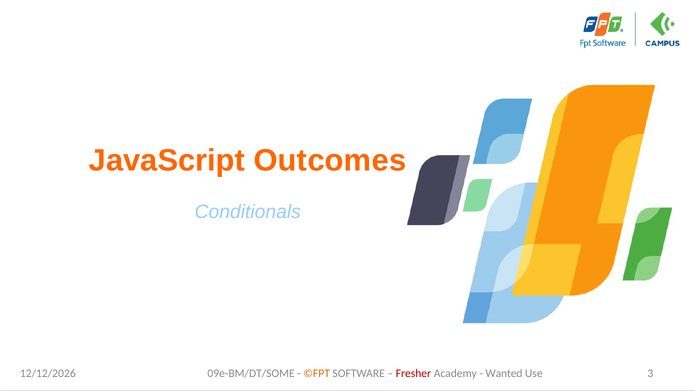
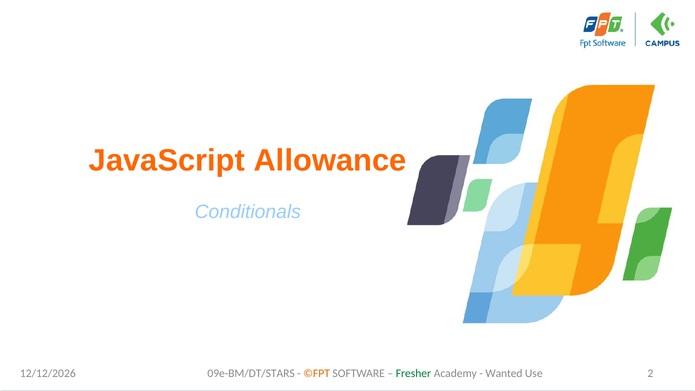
Outcomes: Outcomes -> Allowance (330, 160)
09e-BM/DT/SOME: 09e-BM/DT/SOME -> 09e-BM/DT/STARS (251, 373)
Fresher colour: red -> green (413, 373)
3: 3 -> 2 (650, 373)
